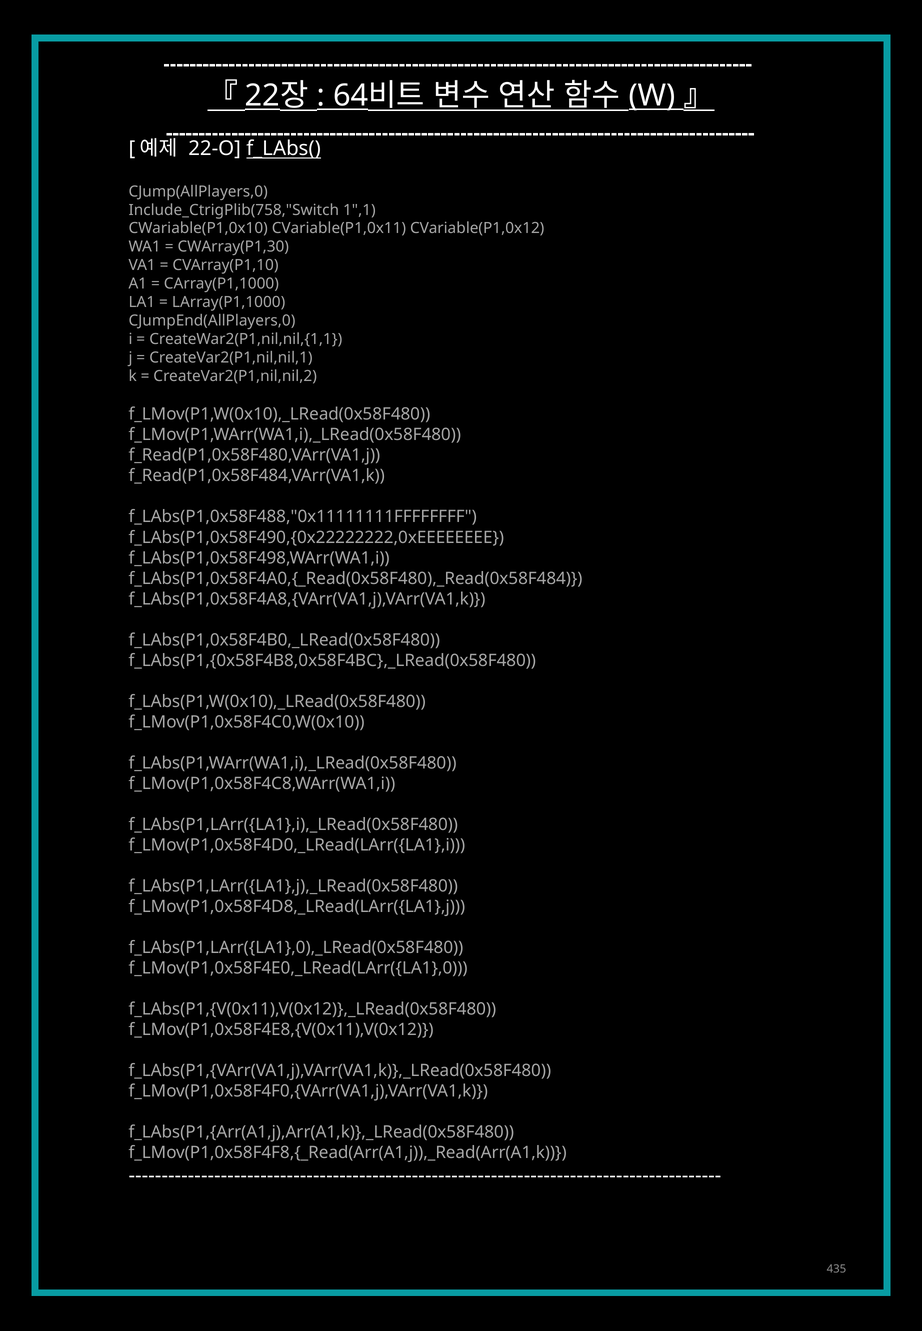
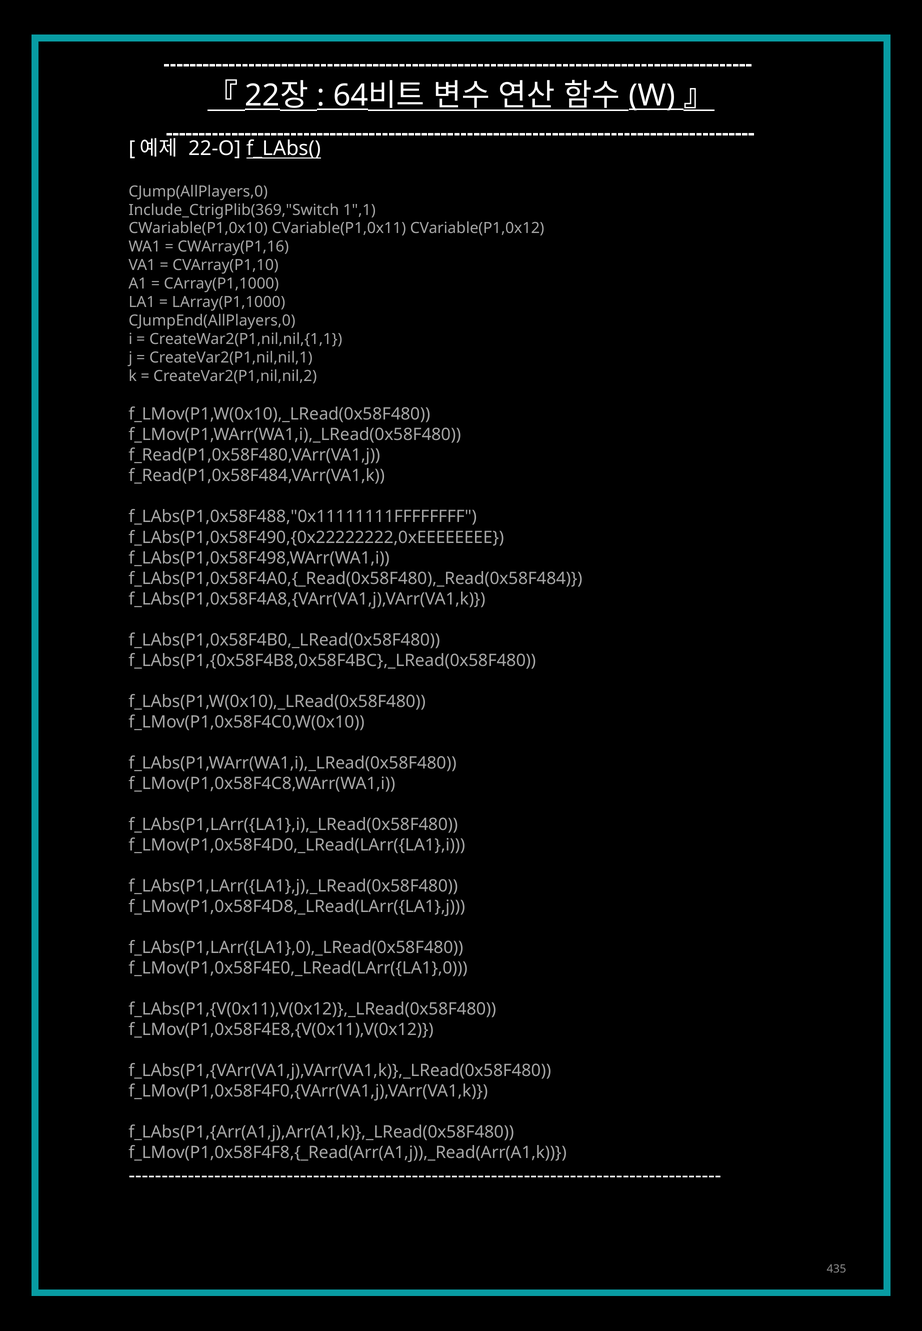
Include_CtrigPlib(758,"Switch: Include_CtrigPlib(758,"Switch -> Include_CtrigPlib(369,"Switch (234, 210)
CWArray(P1,30: CWArray(P1,30 -> CWArray(P1,16 (233, 247)
